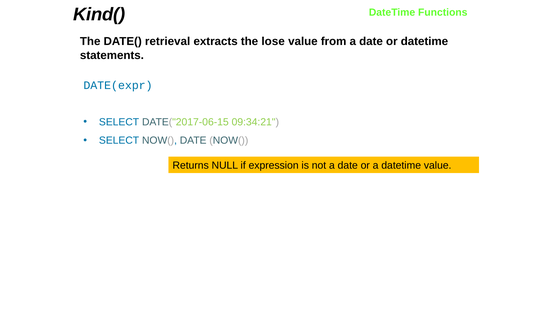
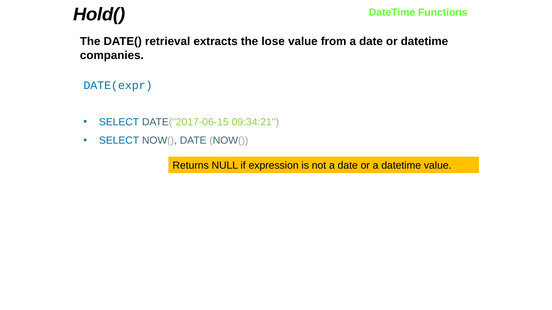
Kind(: Kind( -> Hold( (99, 14)
statements: statements -> companies (112, 55)
